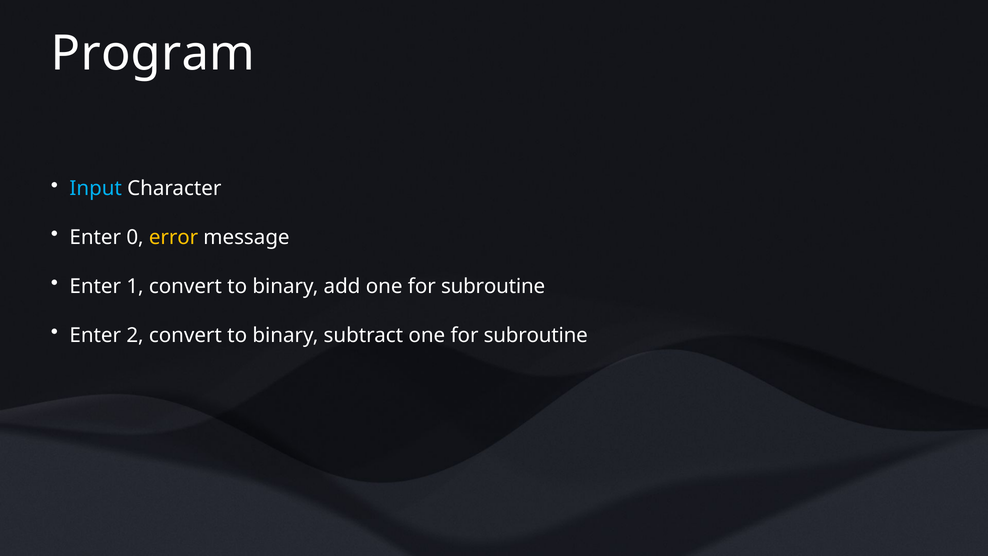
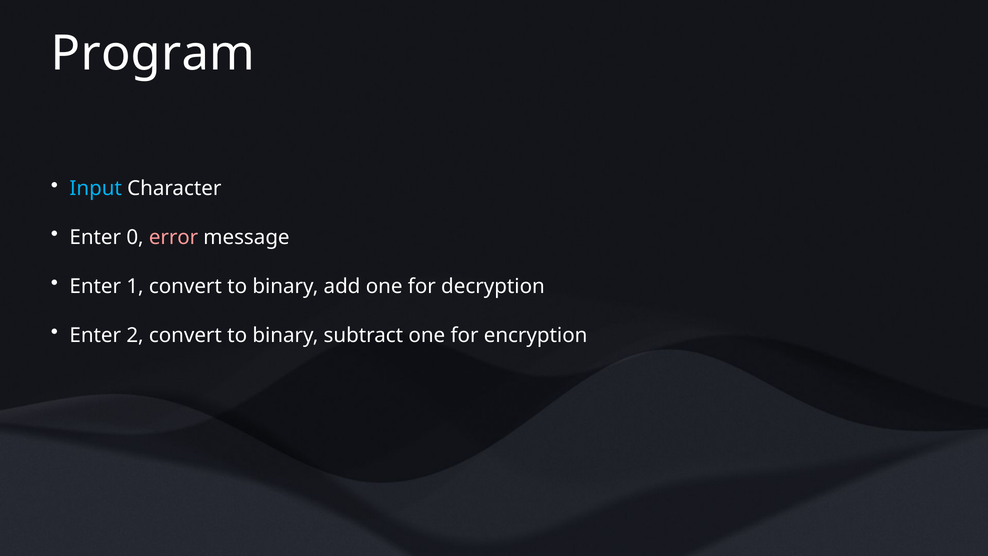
error colour: yellow -> pink (174, 237)
add one for subroutine: subroutine -> decryption (493, 286)
subtract one for subroutine: subroutine -> encryption (536, 335)
